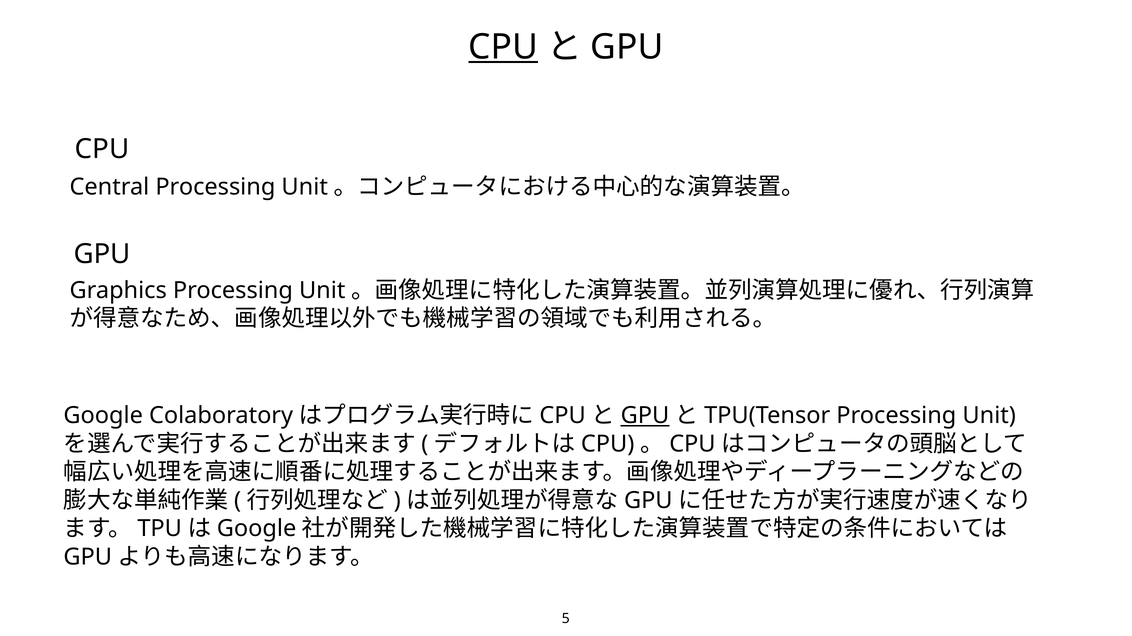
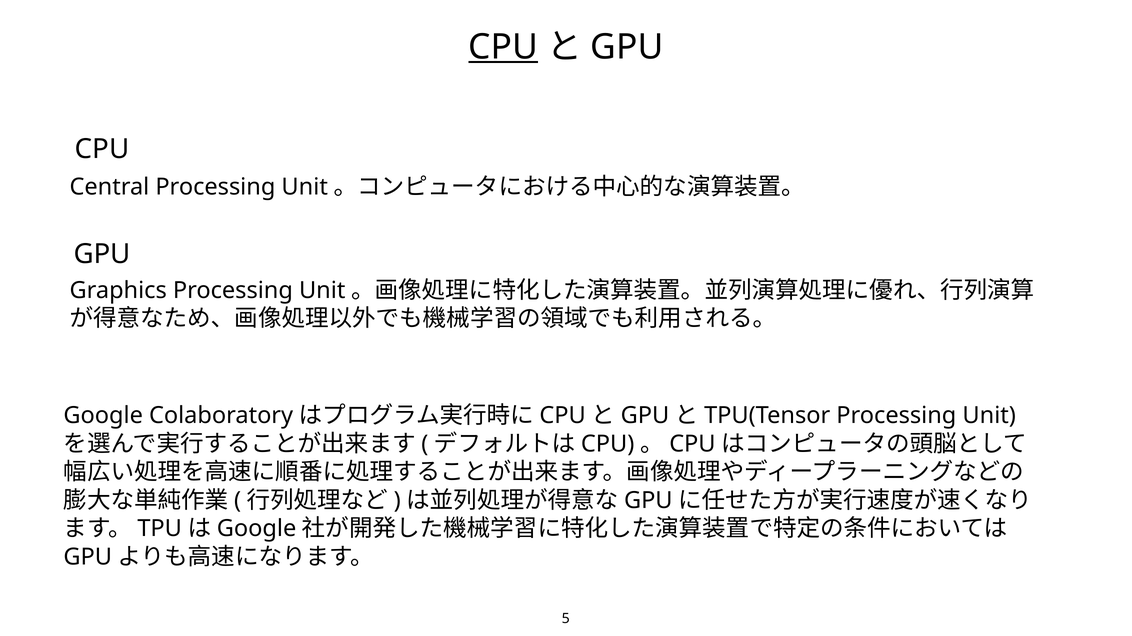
GPU underline: present -> none (645, 416)
